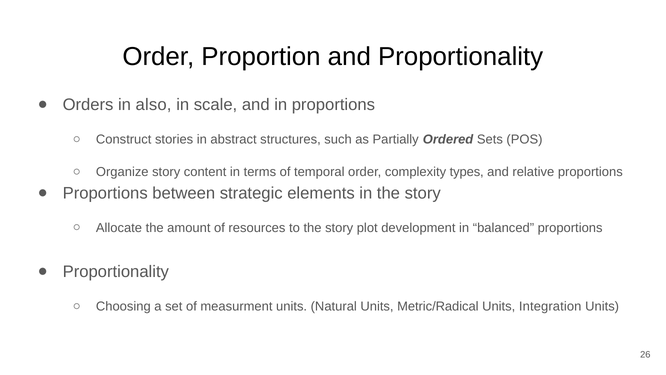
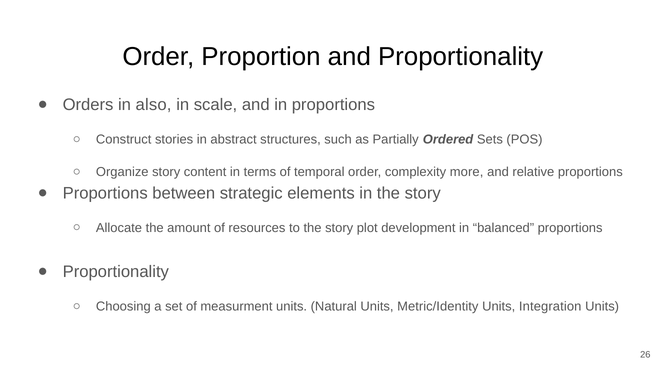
types: types -> more (467, 172)
Metric/Radical: Metric/Radical -> Metric/Identity (438, 306)
